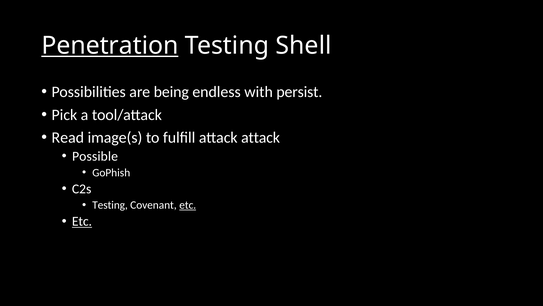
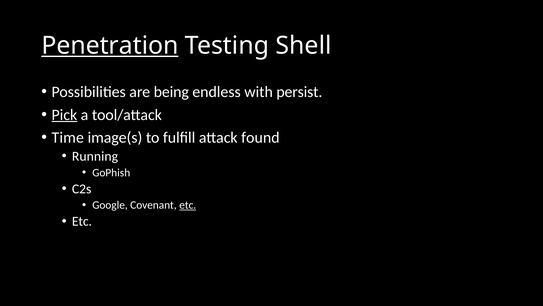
Pick underline: none -> present (64, 115)
Read: Read -> Time (68, 137)
attack attack: attack -> found (260, 137)
Possible: Possible -> Running (95, 156)
Testing: Testing -> Google (110, 205)
Etc underline: present -> none (82, 221)
